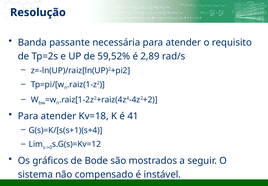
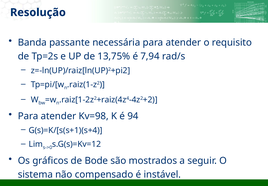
59,52%: 59,52% -> 13,75% (114, 56)
2,89: 2,89 -> 7,94 (150, 56)
Kv=18: Kv=18 -> Kv=98 (94, 116)
41: 41 -> 94 (133, 116)
